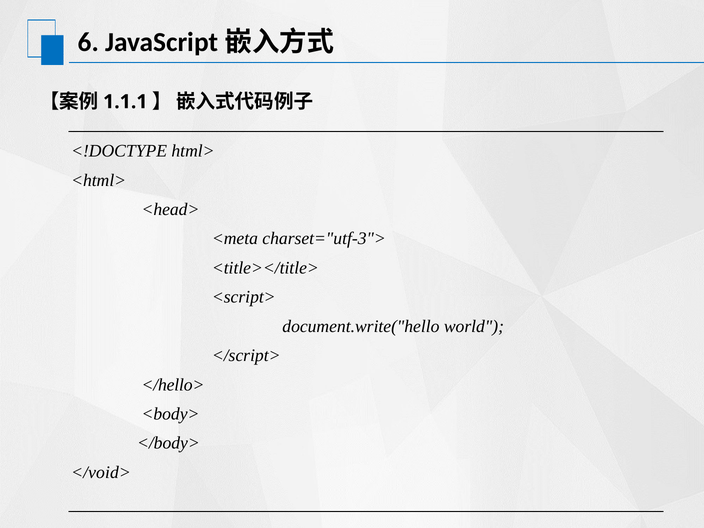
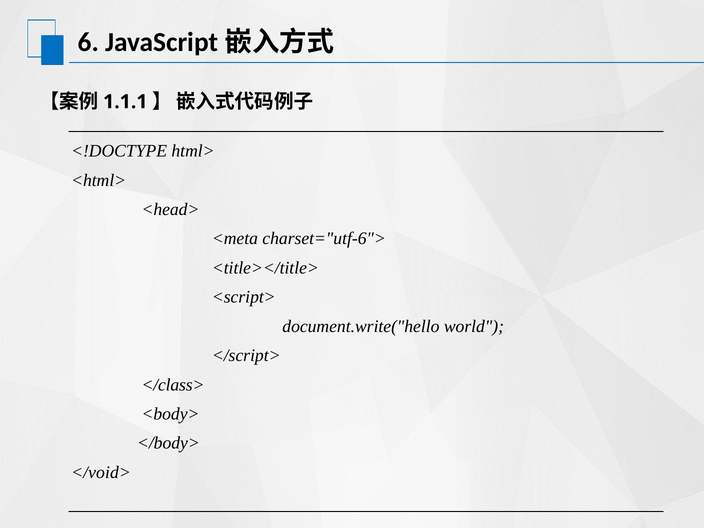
charset="utf-3">: charset="utf-3"> -> charset="utf-6"> (324, 239)
</hello>: </hello> -> </class> (173, 385)
